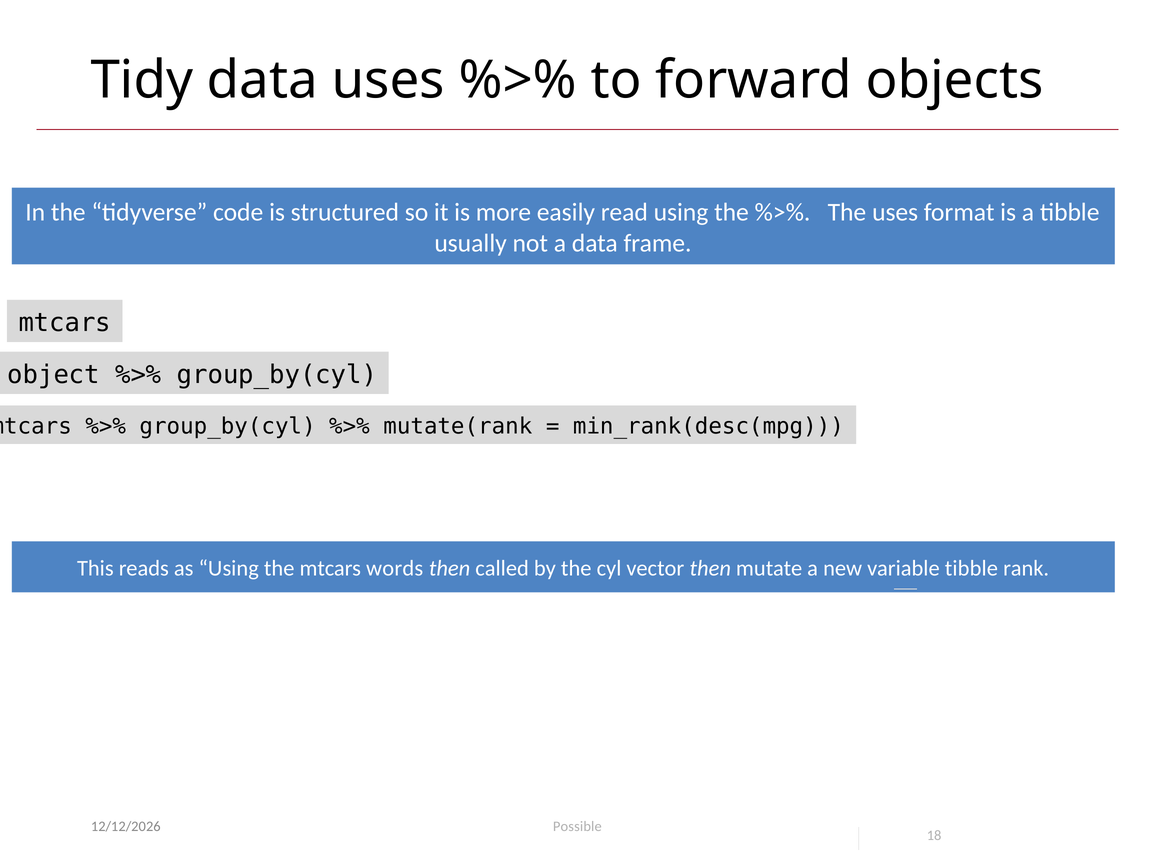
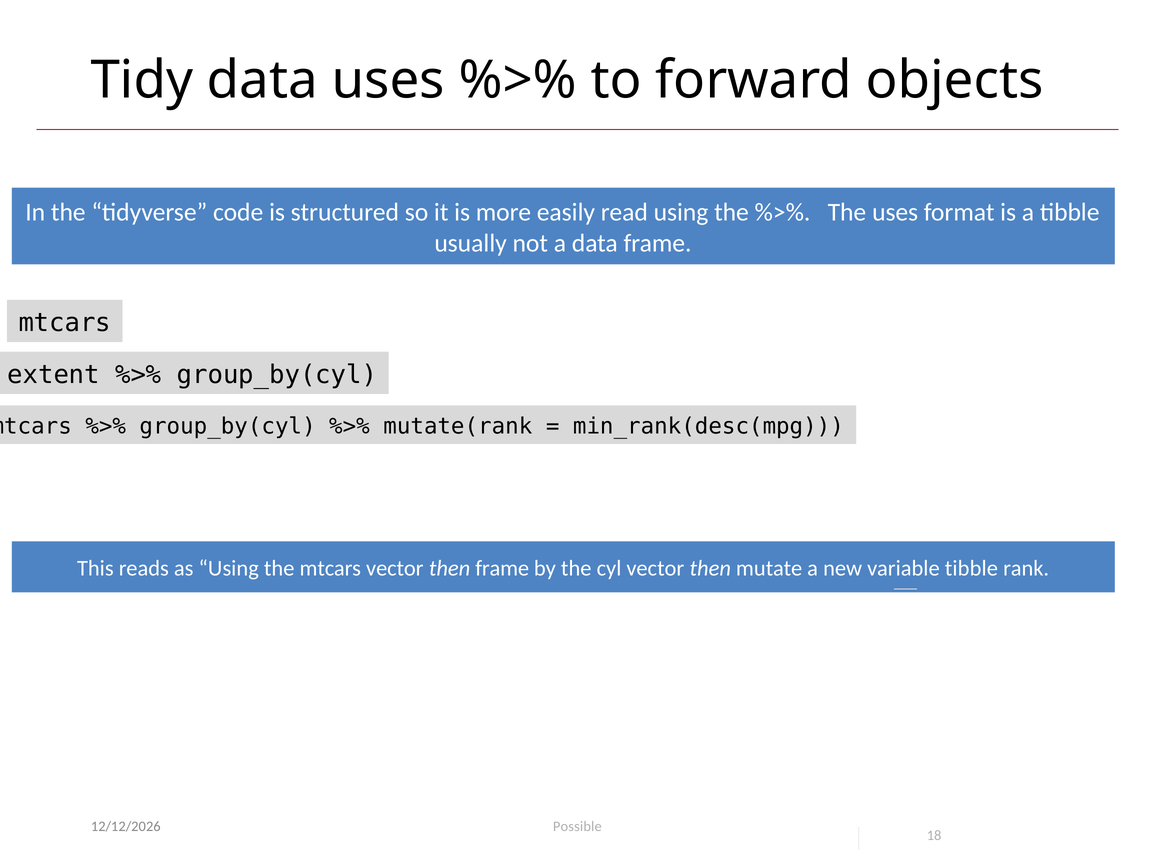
object: object -> extent (54, 375)
mtcars words: words -> vector (395, 569)
then called: called -> frame (502, 569)
